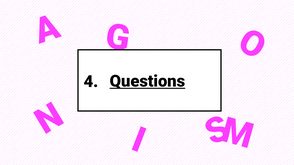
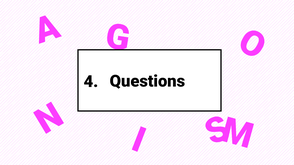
Questions underline: present -> none (147, 81)
